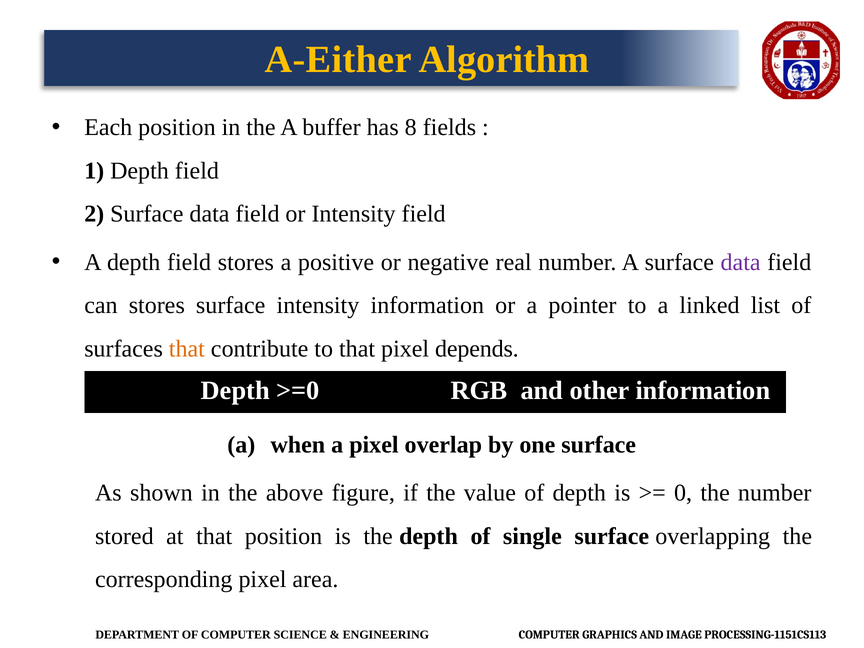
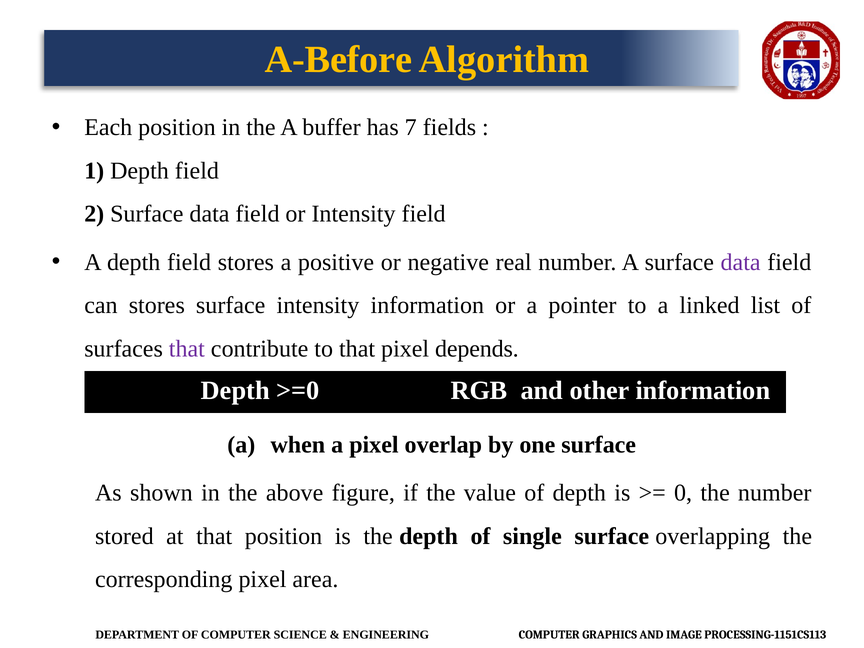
A-Either: A-Either -> A-Before (338, 59)
8: 8 -> 7 (411, 128)
that colour: orange -> purple (187, 349)
